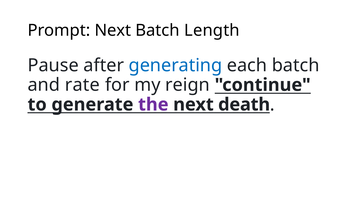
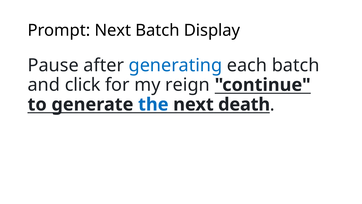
Length: Length -> Display (212, 30)
rate: rate -> click (83, 85)
the colour: purple -> blue (153, 104)
